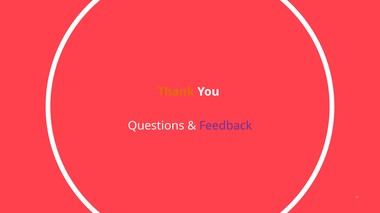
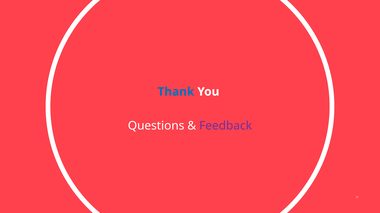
Thank colour: orange -> blue (176, 92)
